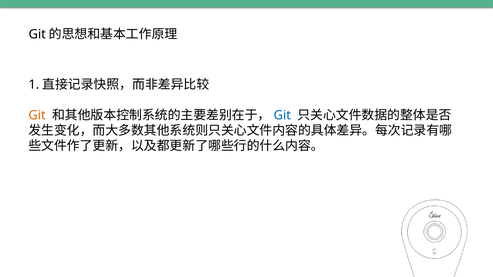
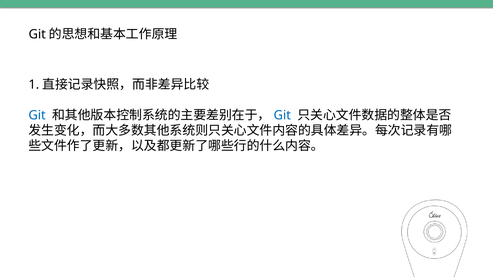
Git colour: orange -> blue (37, 115)
